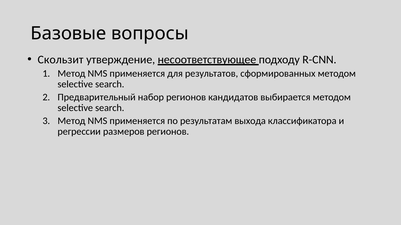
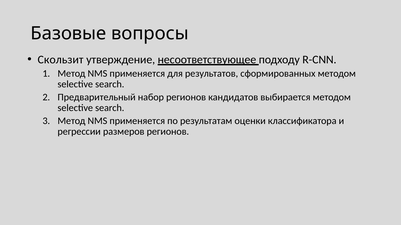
выхода: выхода -> оценки (250, 121)
